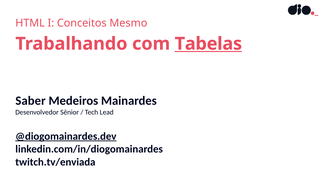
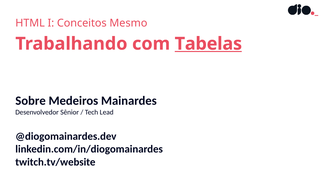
Saber: Saber -> Sobre (31, 101)
@diogomainardes.dev underline: present -> none (66, 136)
twitch.tv/enviada: twitch.tv/enviada -> twitch.tv/website (55, 162)
